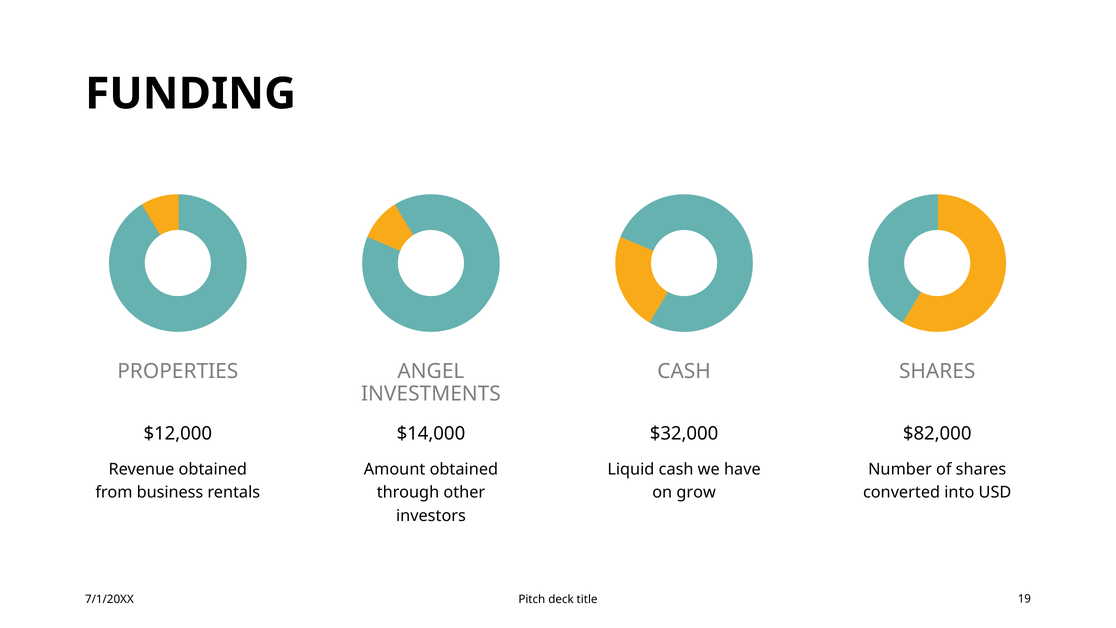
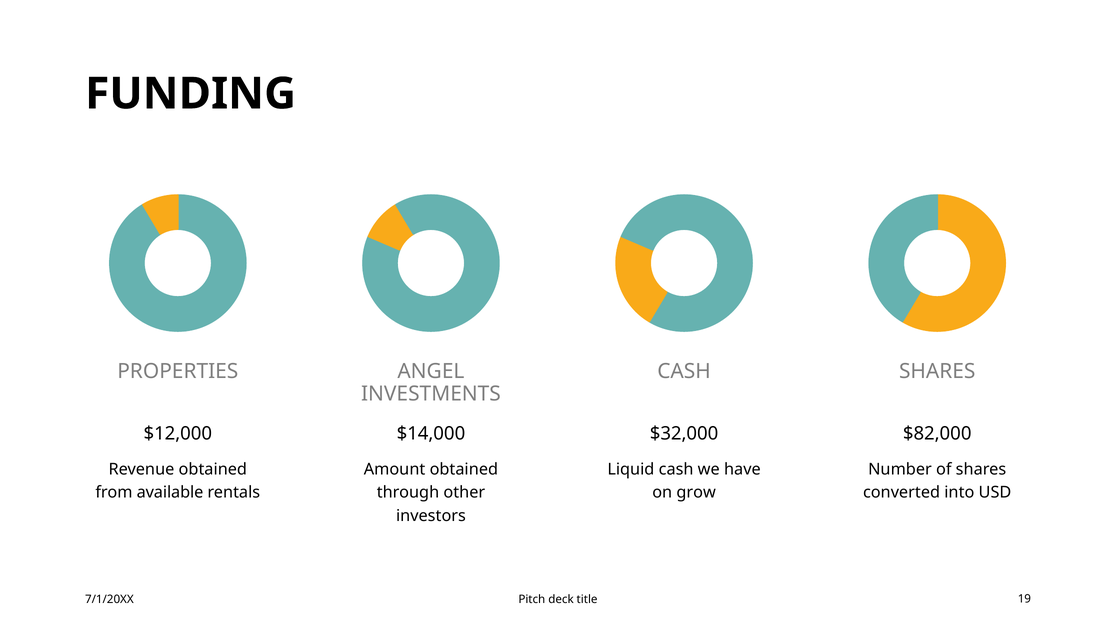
business: business -> available (170, 492)
